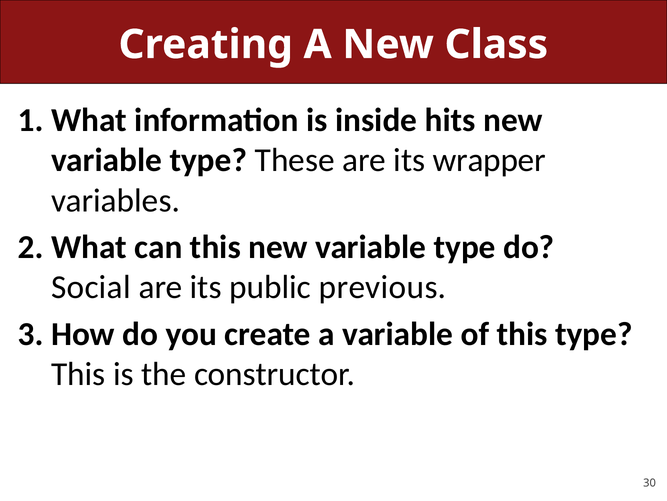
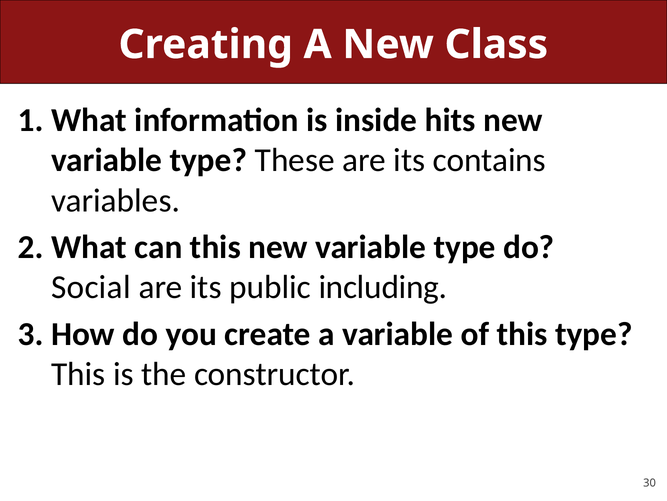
wrapper: wrapper -> contains (489, 160)
previous: previous -> including (383, 287)
